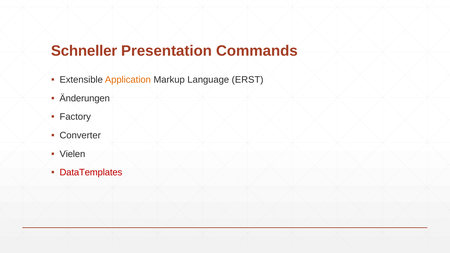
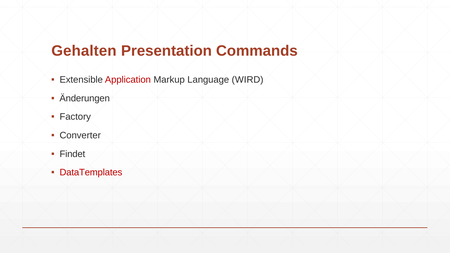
Schneller: Schneller -> Gehalten (84, 51)
Application colour: orange -> red (128, 80)
ERST: ERST -> WIRD (248, 80)
Vielen: Vielen -> Findet (72, 154)
